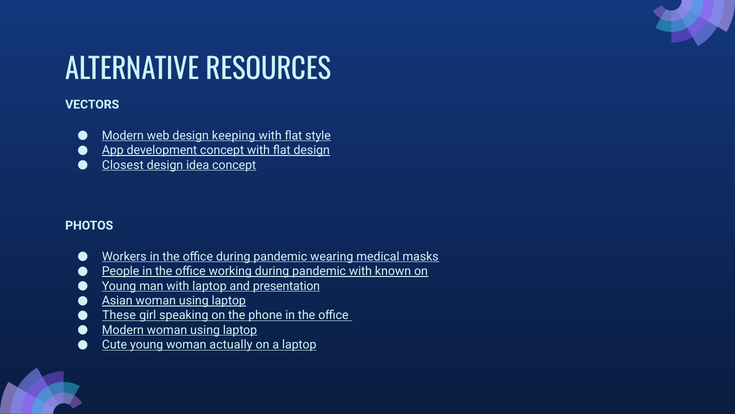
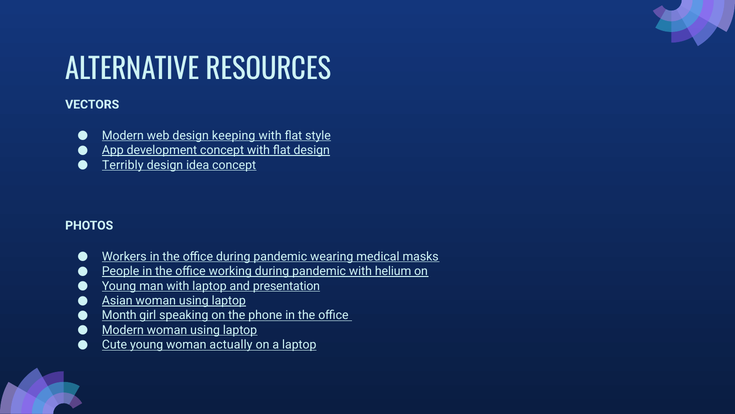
Closest: Closest -> Terribly (123, 165)
known: known -> helium (393, 271)
These: These -> Month (119, 315)
